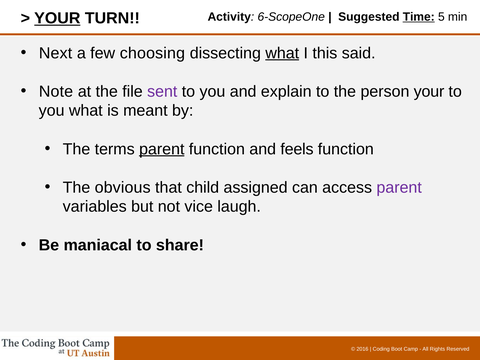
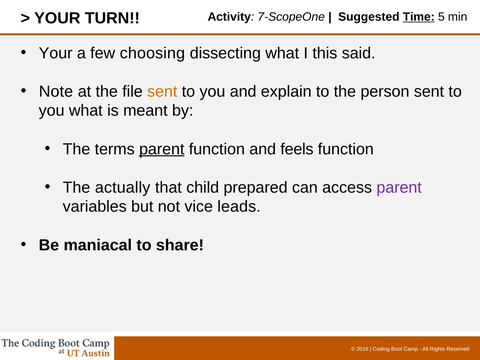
YOUR underline: present -> none (57, 18)
6-ScopeOne: 6-ScopeOne -> 7-ScopeOne (291, 17)
Next: Next -> Your (56, 53)
what underline: present -> none (282, 53)
sent colour: purple -> orange (162, 91)
person your: your -> sent (429, 91)
obvious: obvious -> actually (123, 187)
assigned: assigned -> prepared (256, 187)
laugh: laugh -> leads (239, 207)
